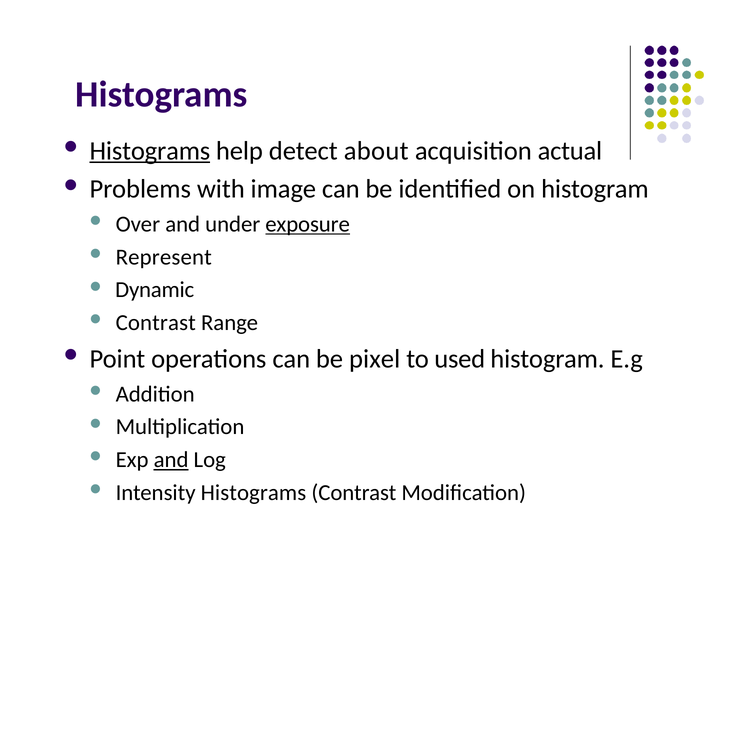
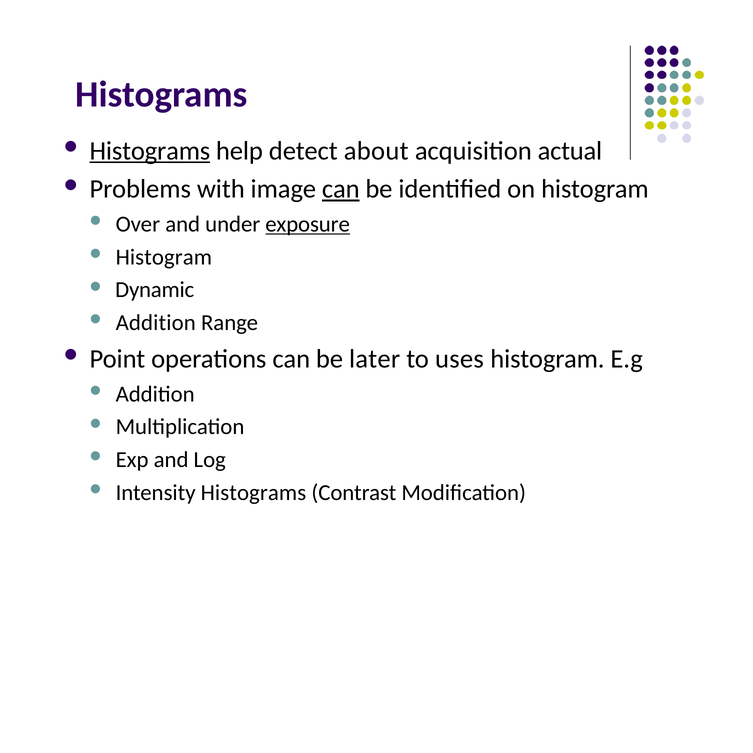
can underline: none -> present (341, 189)
Represent: Represent -> Histogram (164, 257)
Contrast: Contrast -> Addition (156, 323)
pixel: pixel -> later (375, 359)
used: used -> uses (459, 359)
and underline: present -> none (171, 460)
